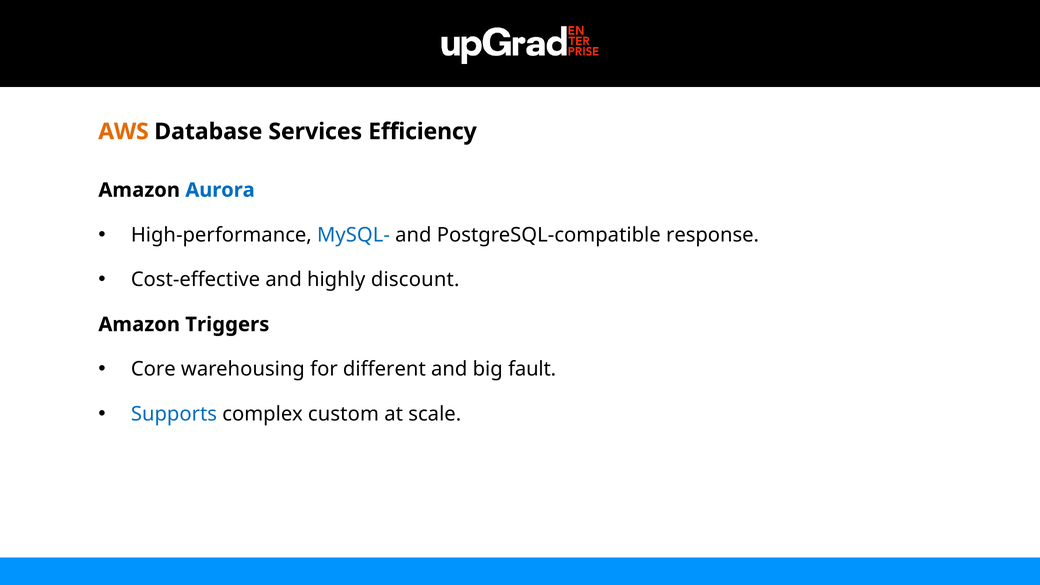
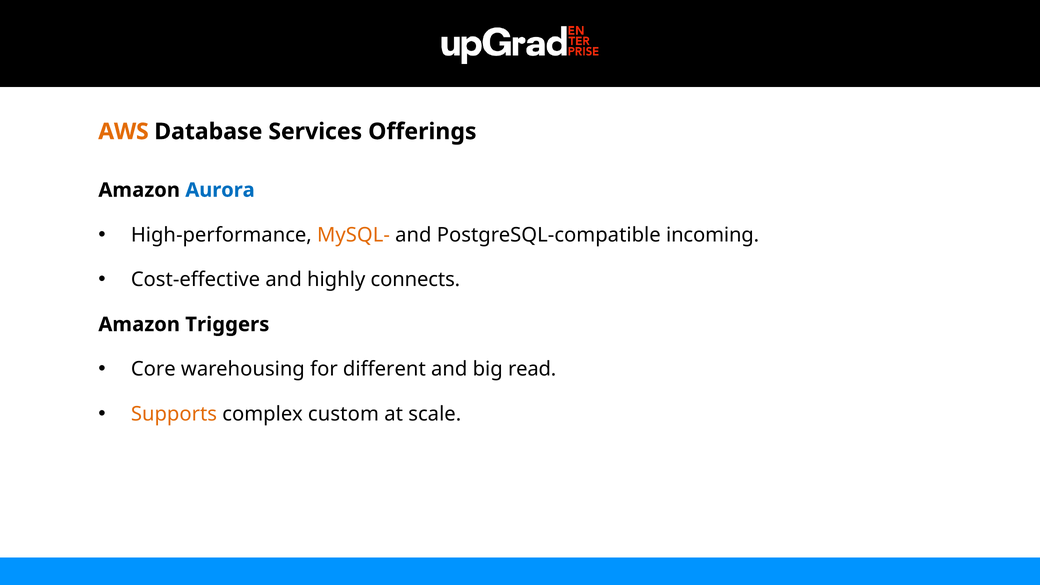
Efficiency: Efficiency -> Offerings (422, 132)
MySQL- colour: blue -> orange (354, 235)
response: response -> incoming (713, 235)
discount: discount -> connects (415, 280)
fault: fault -> read (532, 369)
Supports colour: blue -> orange (174, 414)
